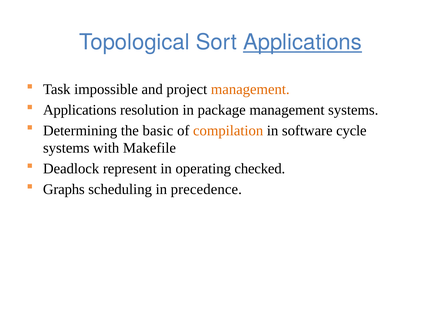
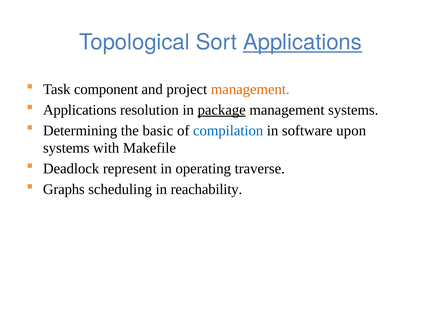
impossible: impossible -> component (106, 89)
package underline: none -> present (222, 110)
compilation colour: orange -> blue (228, 130)
cycle: cycle -> upon (351, 130)
checked: checked -> traverse (260, 169)
precedence: precedence -> reachability (206, 189)
